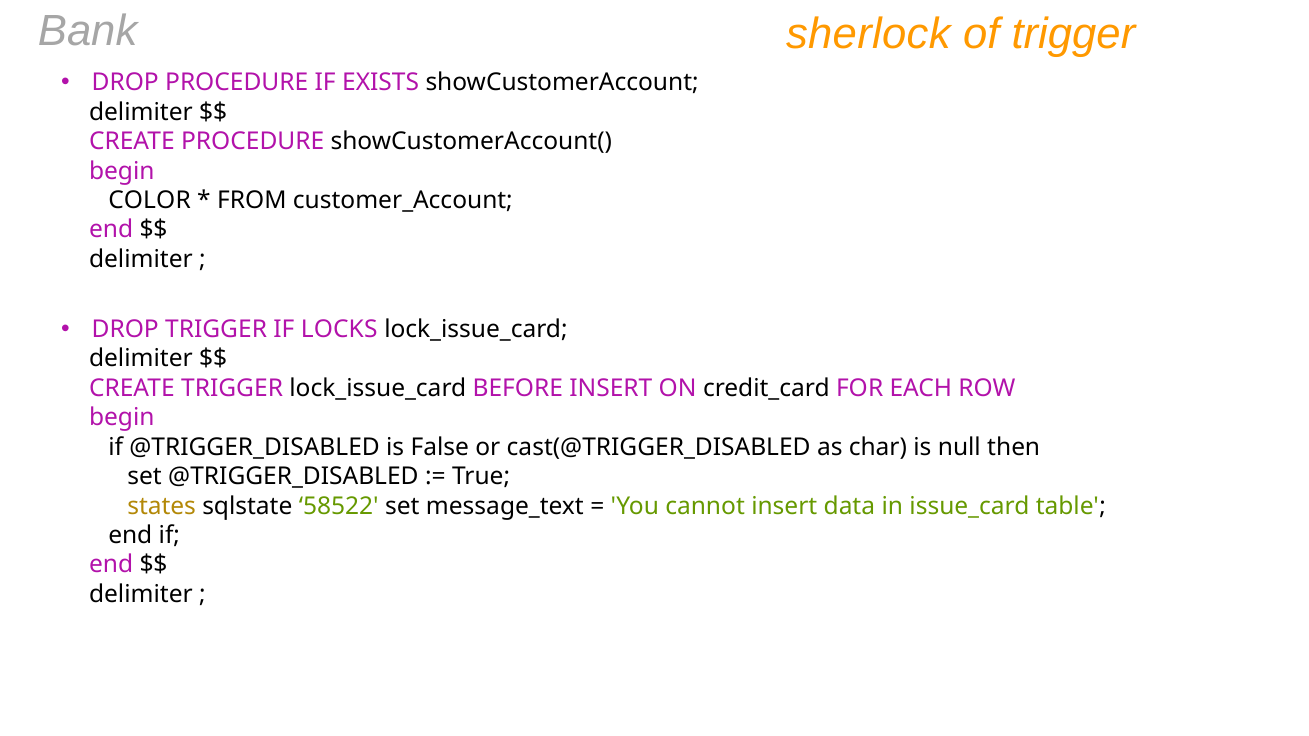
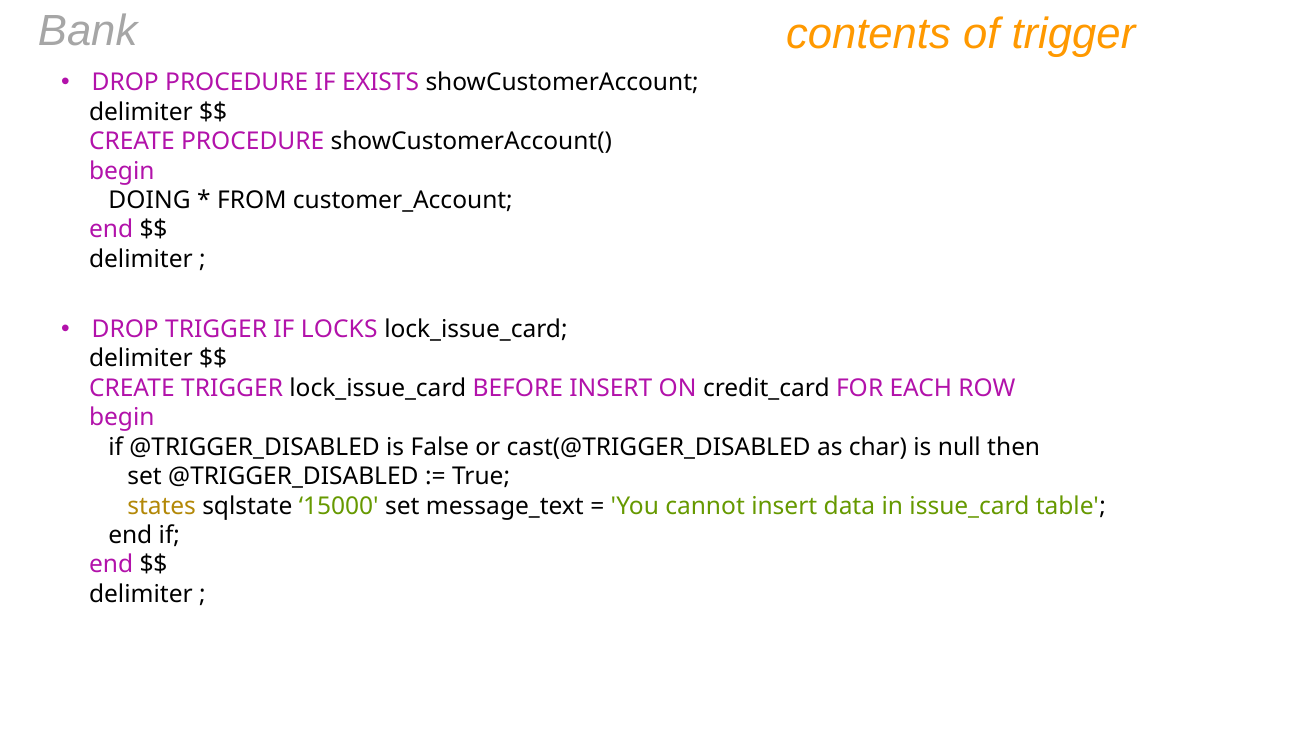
sherlock: sherlock -> contents (868, 34)
COLOR: COLOR -> DOING (150, 201)
58522: 58522 -> 15000 (339, 506)
